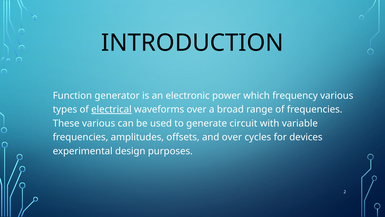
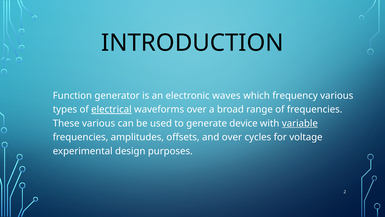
power: power -> waves (226, 95)
circuit: circuit -> device (244, 123)
variable underline: none -> present (300, 123)
devices: devices -> voltage (306, 137)
